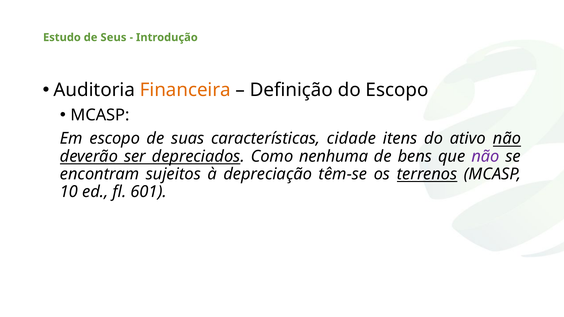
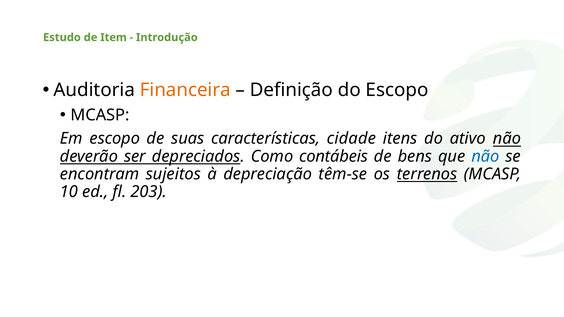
Seus: Seus -> Item (114, 37)
nenhuma: nenhuma -> contábeis (334, 156)
não colour: purple -> blue (485, 156)
601: 601 -> 203 (149, 192)
